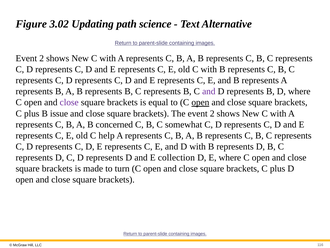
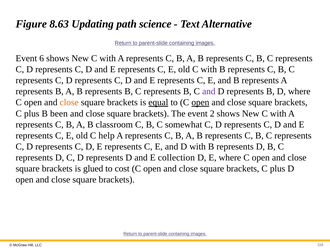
3.02: 3.02 -> 8.63 (59, 24)
2: 2 -> 6 (42, 58)
close colour: purple -> orange (69, 102)
equal underline: none -> present (158, 102)
issue: issue -> been (59, 113)
concerned: concerned -> classroom (114, 124)
made: made -> glued (93, 168)
turn: turn -> cost (122, 168)
